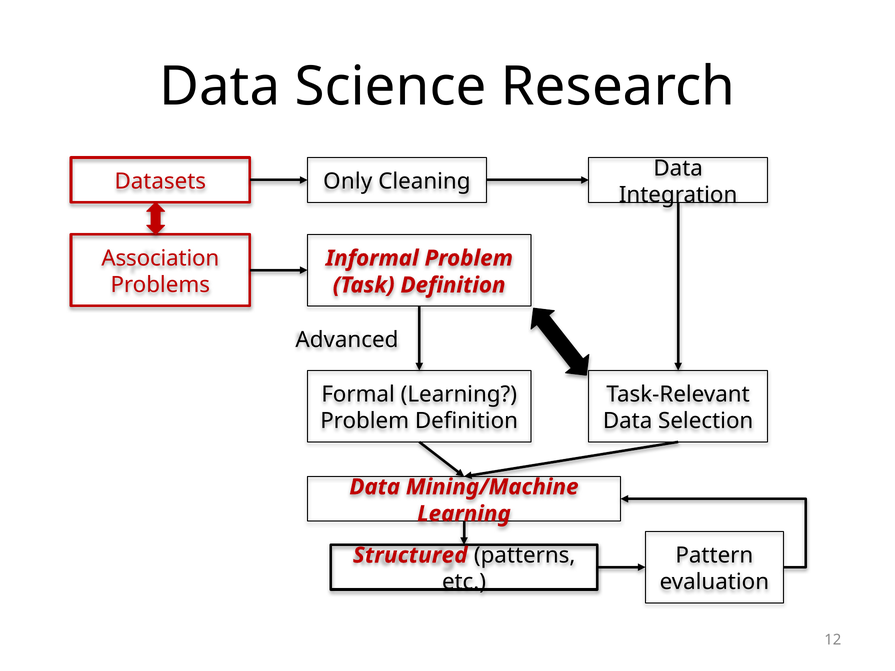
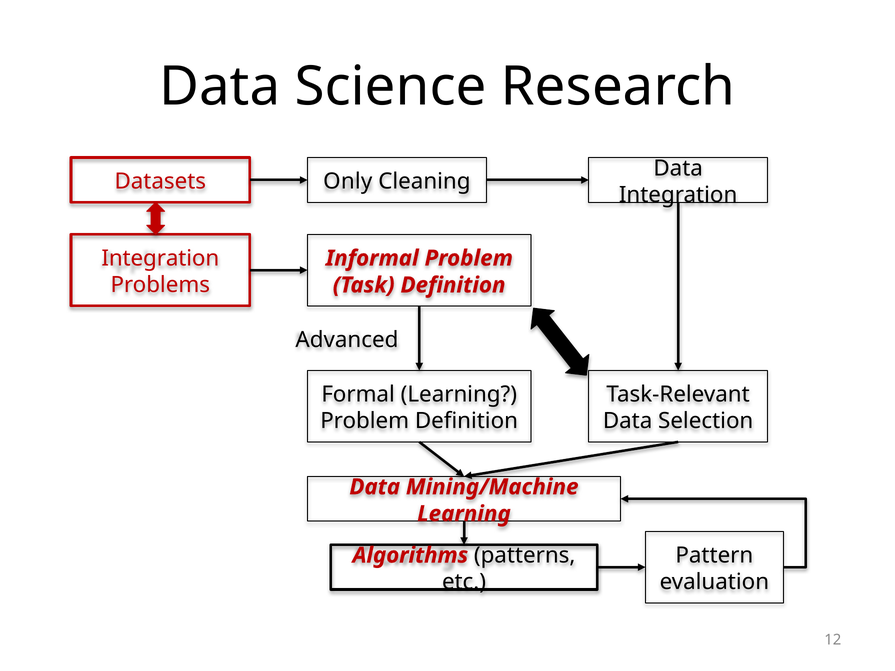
Association: Association -> Integration (160, 258)
Structured: Structured -> Algorithms (410, 555)
